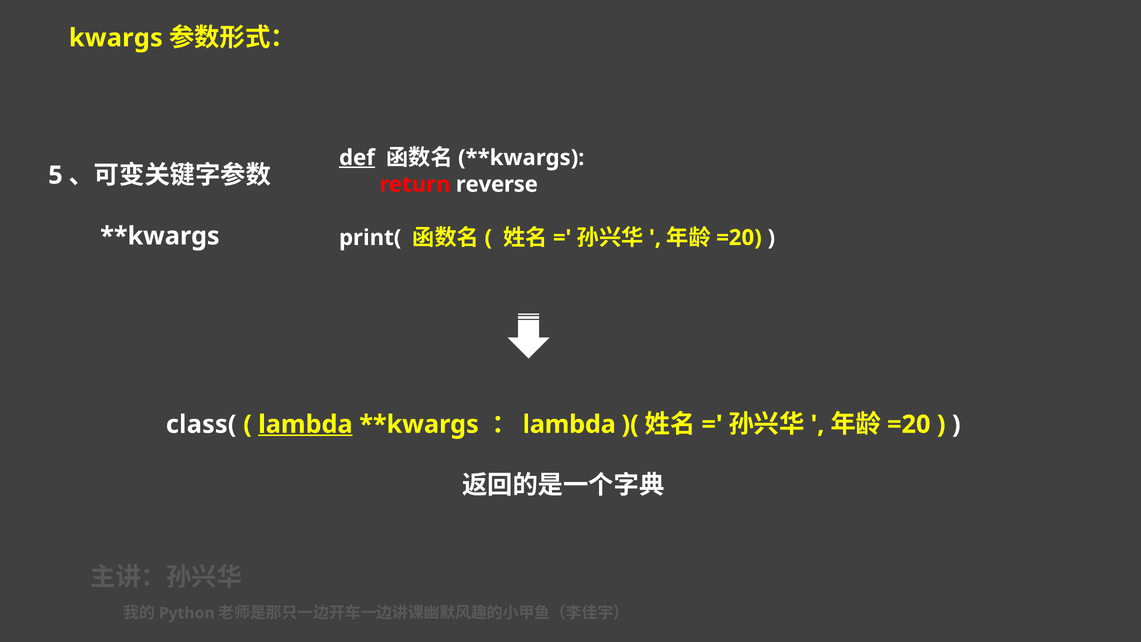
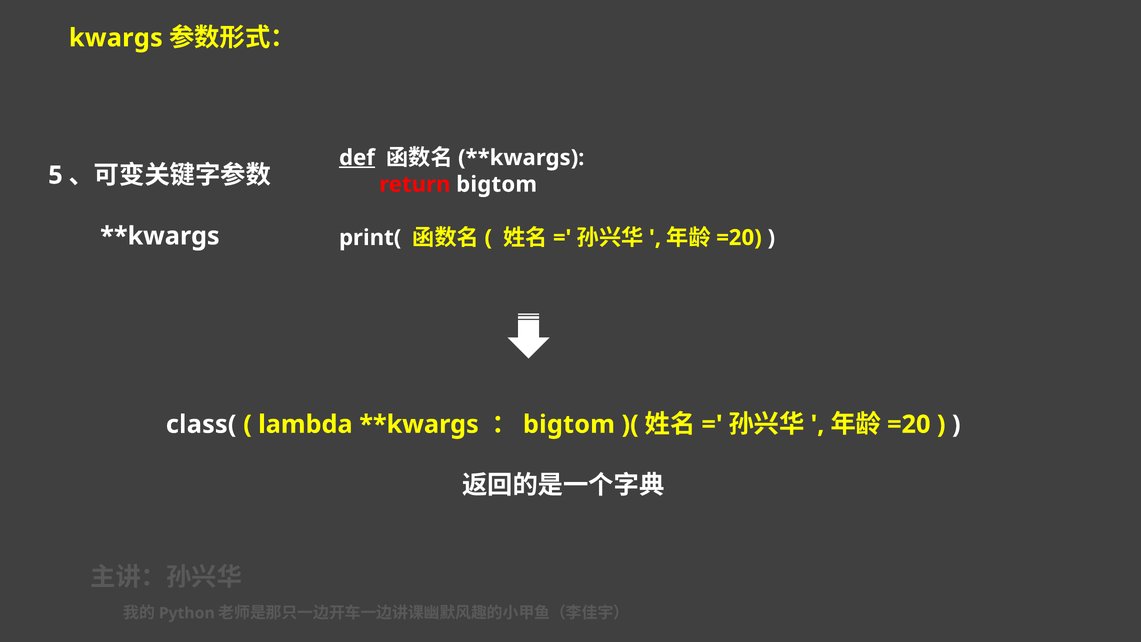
return reverse: reverse -> bigtom (497, 184)
lambda underline: present -> none (305, 424)
lambda: lambda -> bigtom (569, 424)
